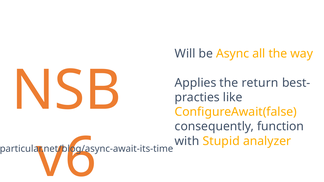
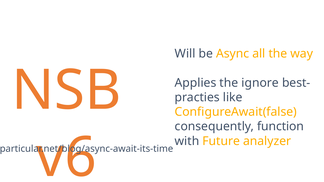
return: return -> ignore (260, 83)
Stupid: Stupid -> Future (221, 141)
